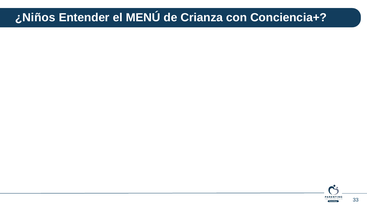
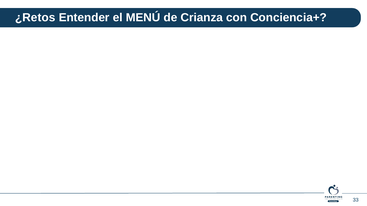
¿Niños: ¿Niños -> ¿Retos (35, 18)
